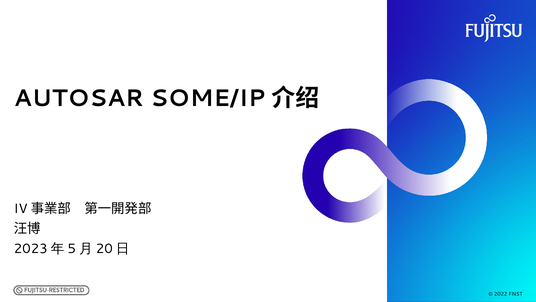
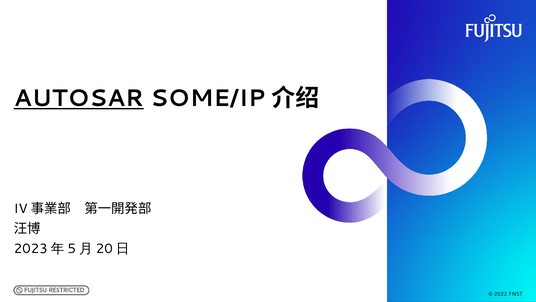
AUTOSAR underline: none -> present (79, 98)
